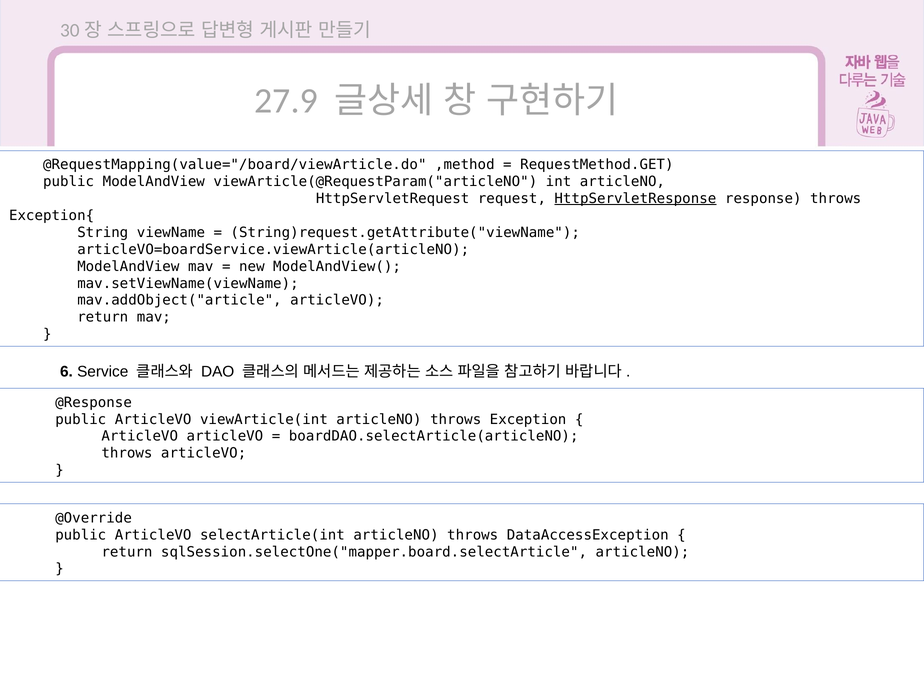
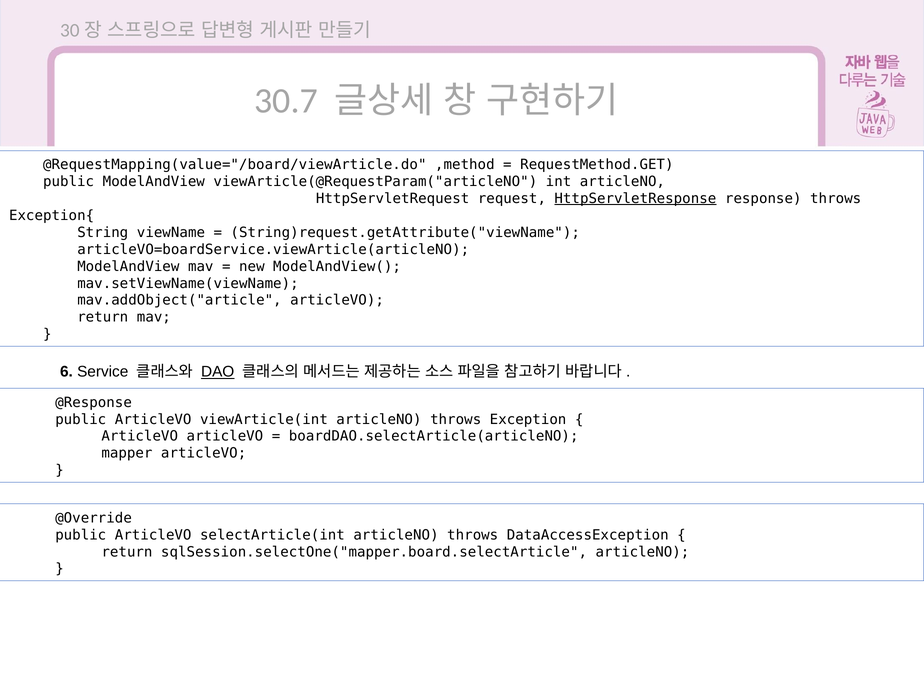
27.9: 27.9 -> 30.7 (286, 101)
DAO underline: none -> present (218, 372)
throws: throws -> mapper (127, 453)
